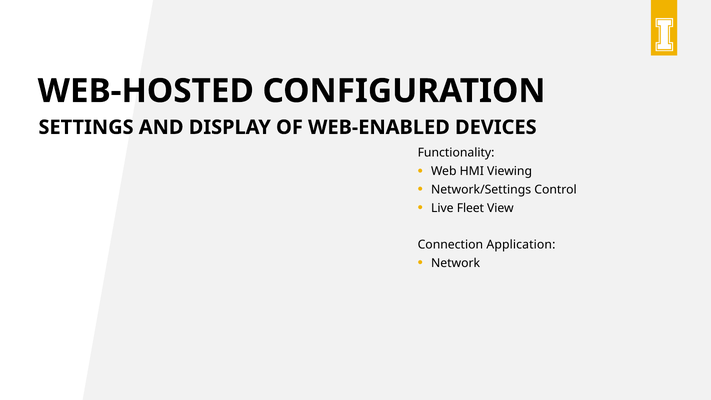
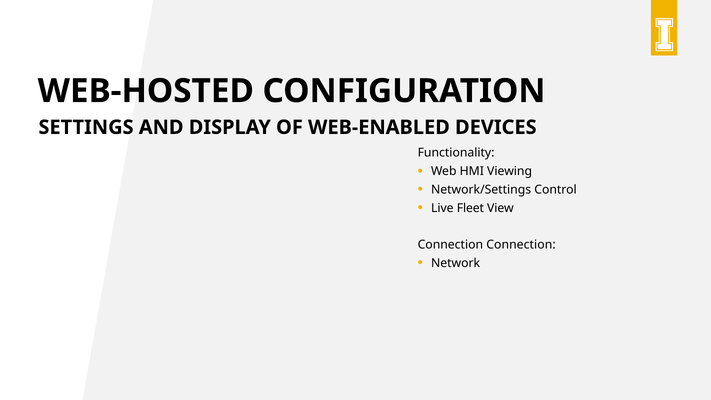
Connection Application: Application -> Connection (521, 245)
